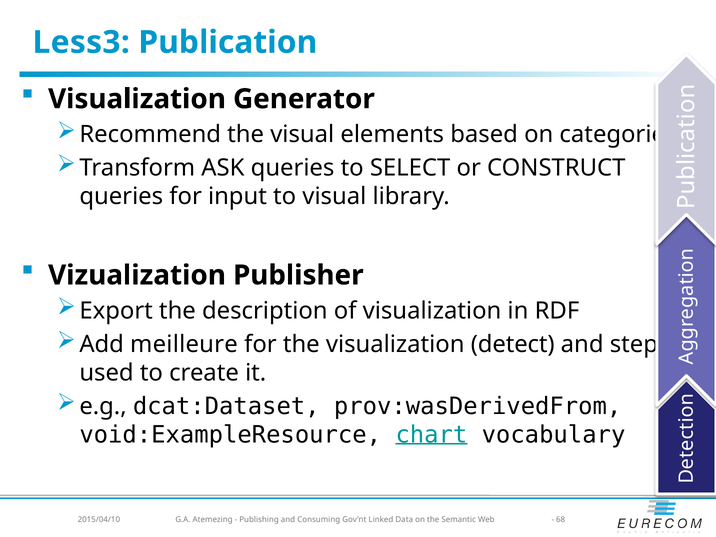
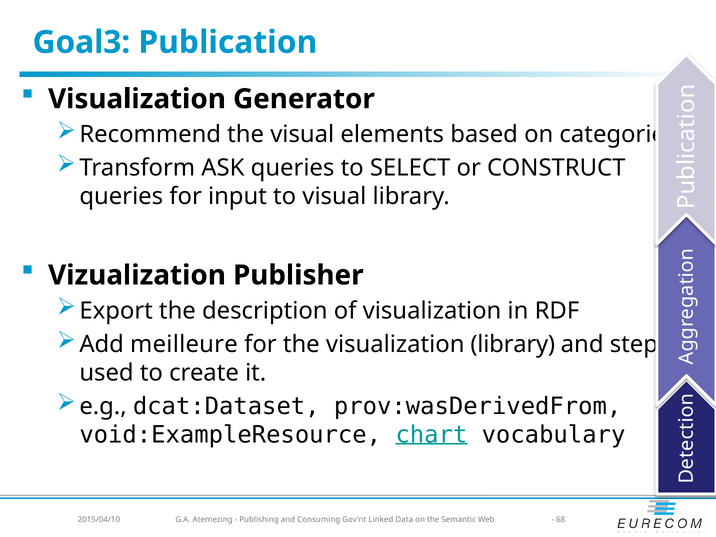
Less3: Less3 -> Goal3 (81, 42)
visualization detect: detect -> library (513, 344)
